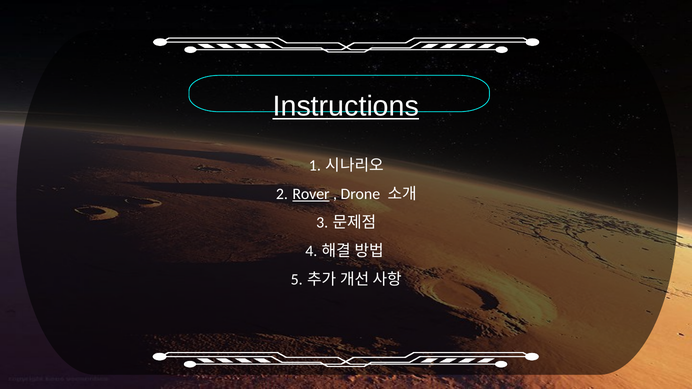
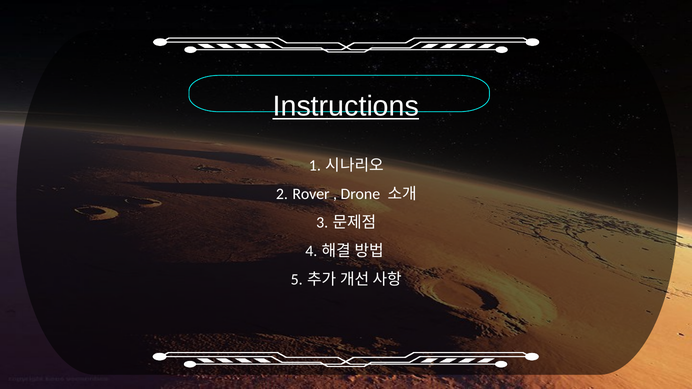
Rover underline: present -> none (311, 194)
